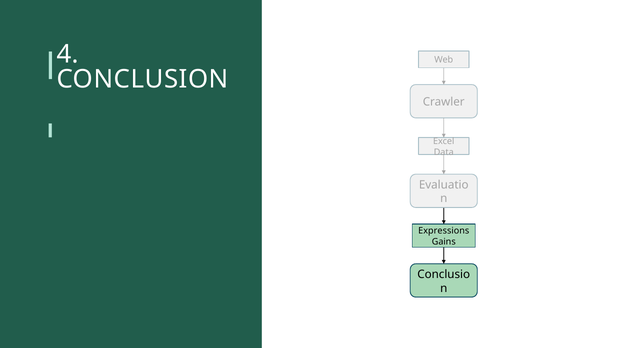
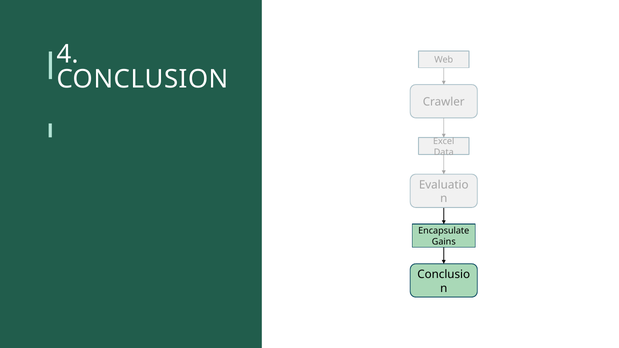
Expressions: Expressions -> Encapsulate (444, 231)
